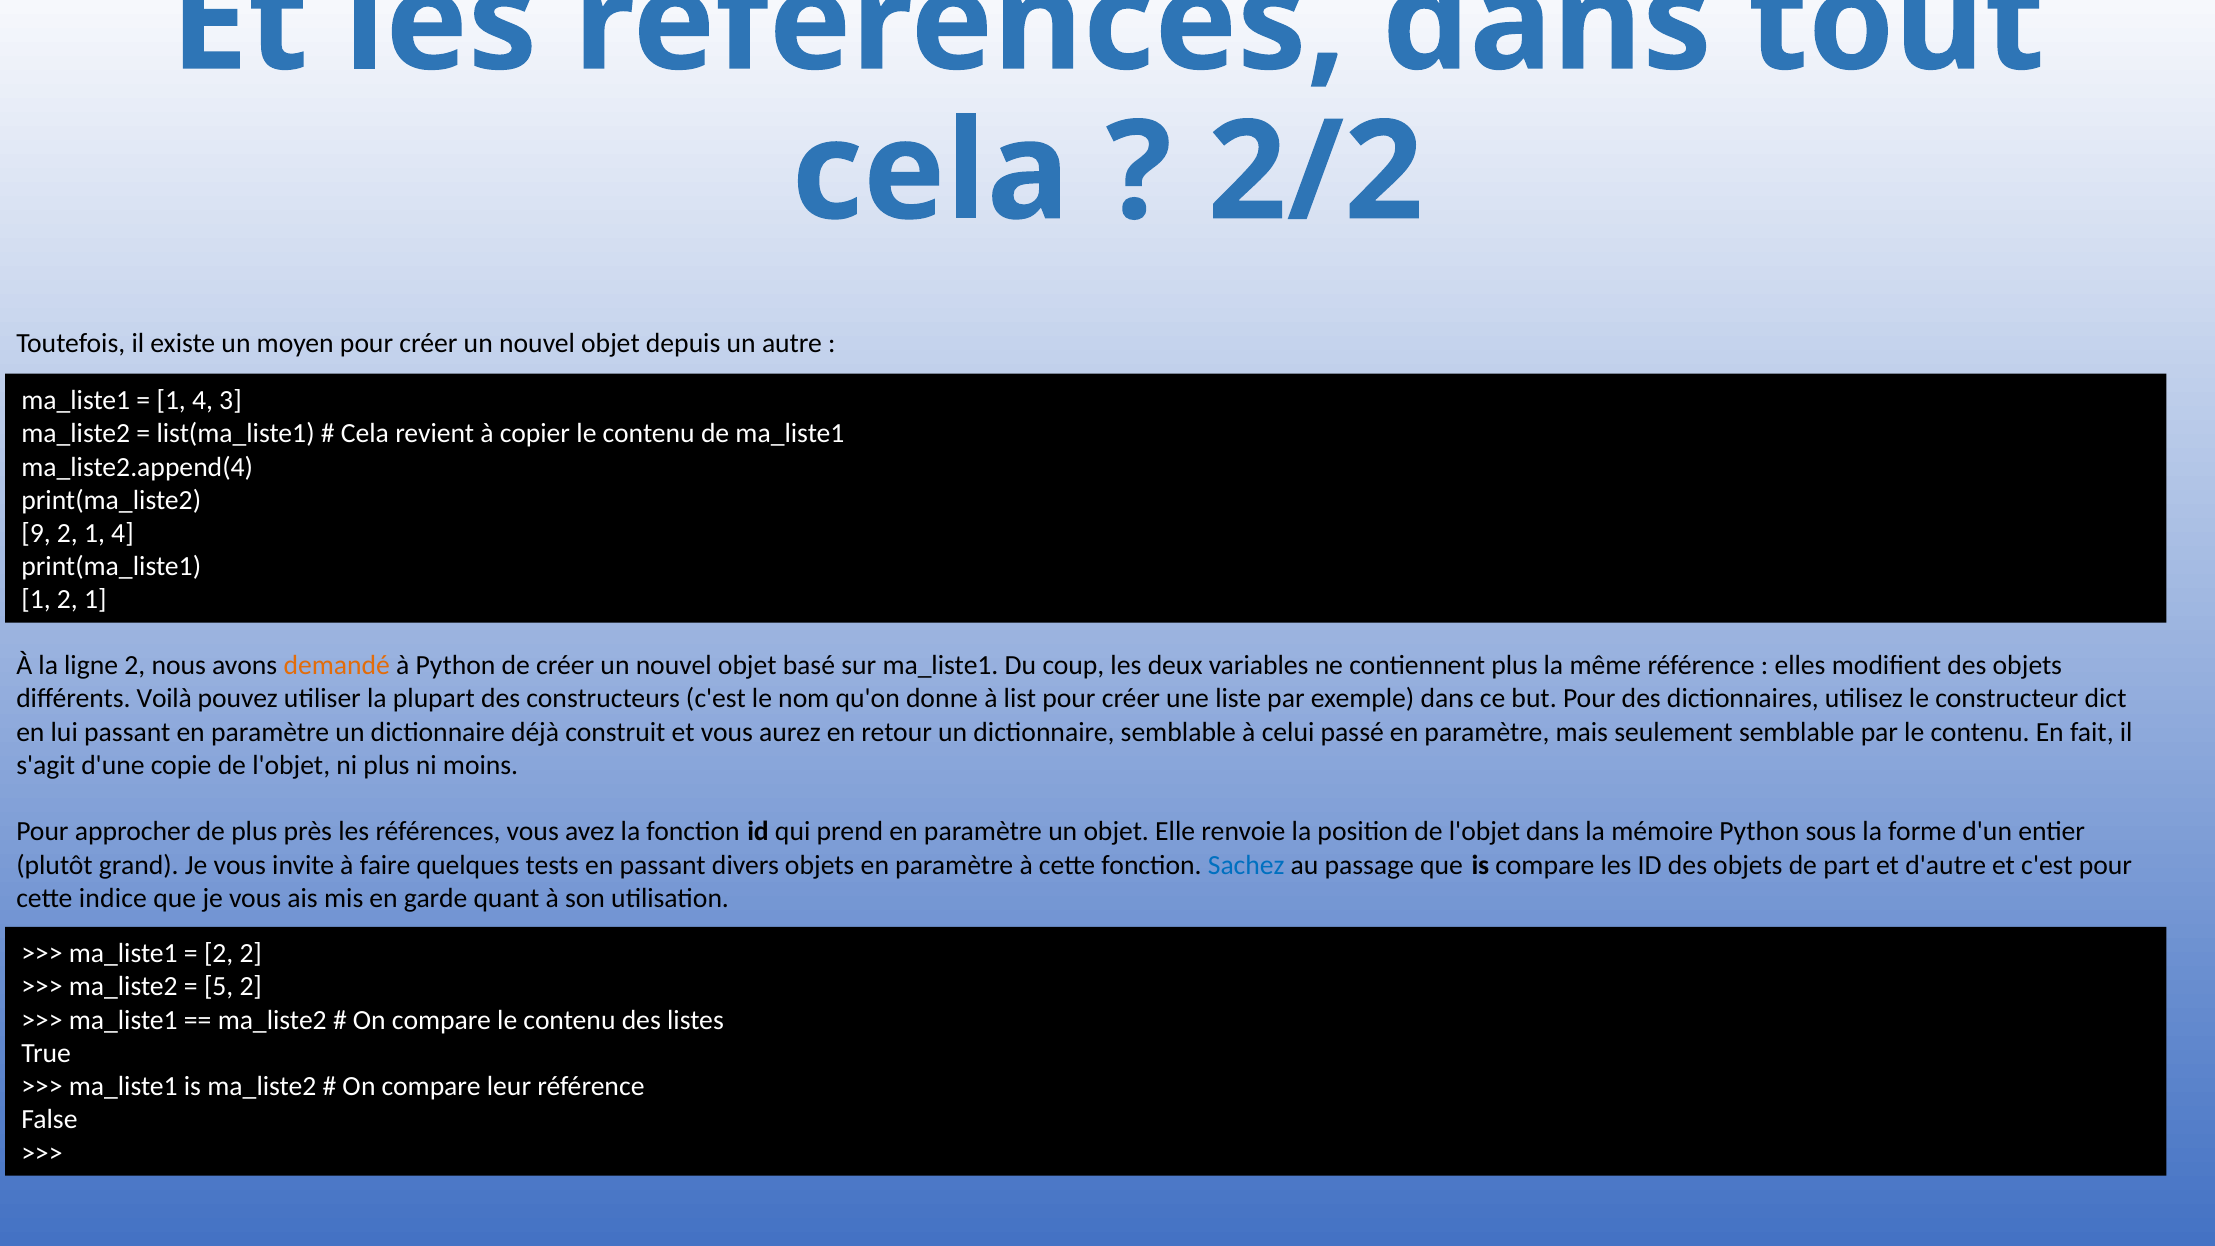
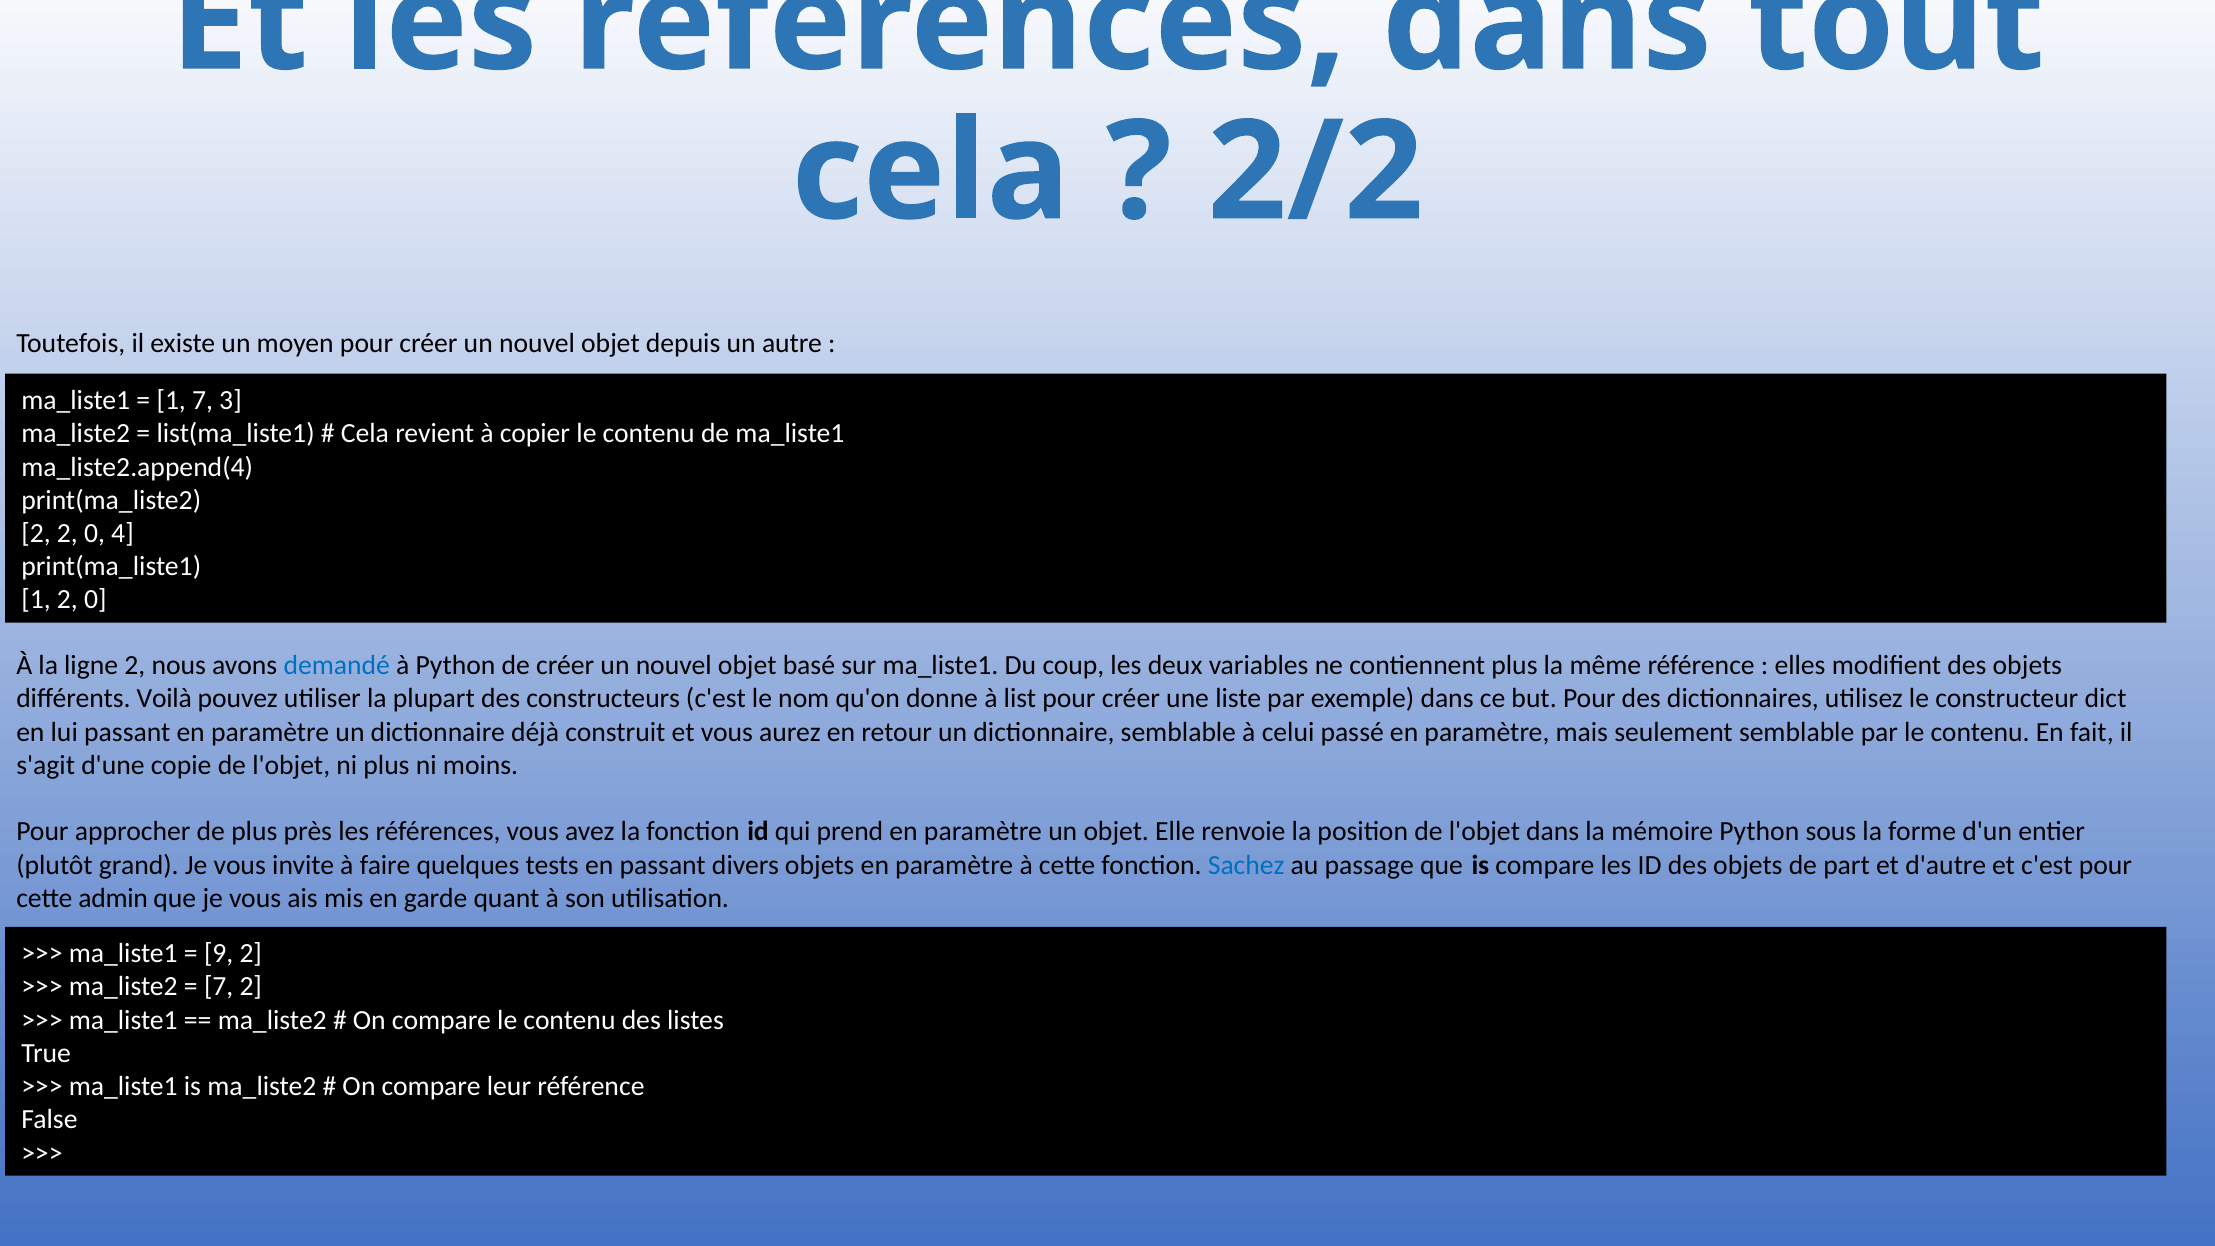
4: 4 -> 7 (203, 400)
9: 9 -> 2 (36, 533)
1: 1 -> 0 (94, 533)
1 2 1: 1 -> 0 (95, 600)
demandé colour: orange -> blue (337, 666)
indice: indice -> admin (113, 898)
2: 2 -> 9 (219, 953)
5: 5 -> 7 (219, 987)
